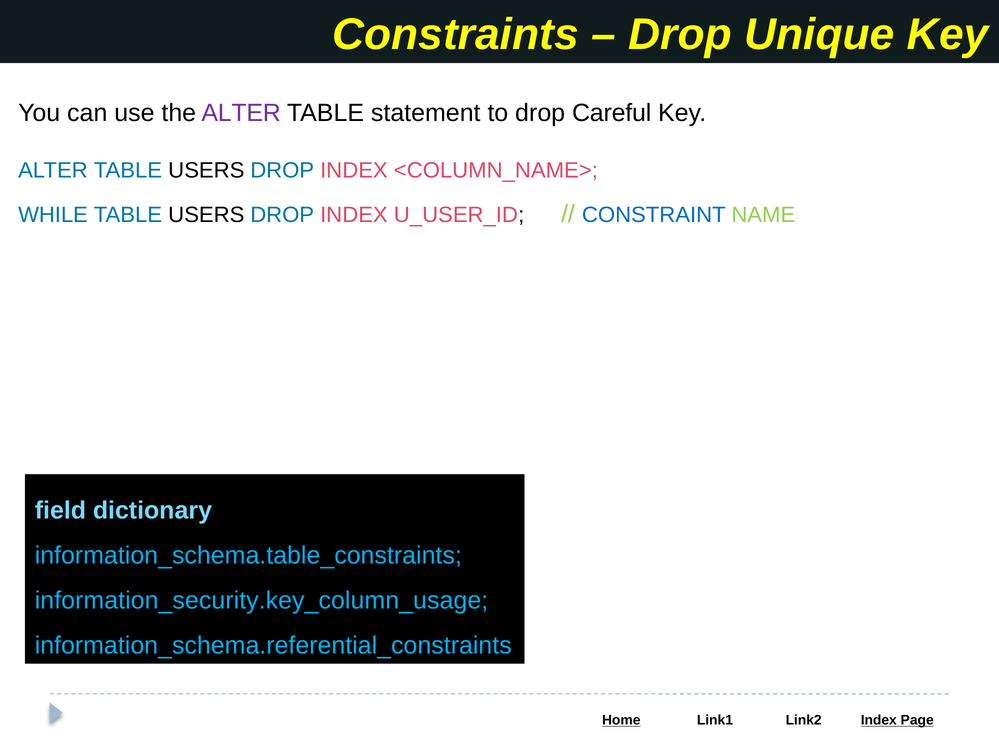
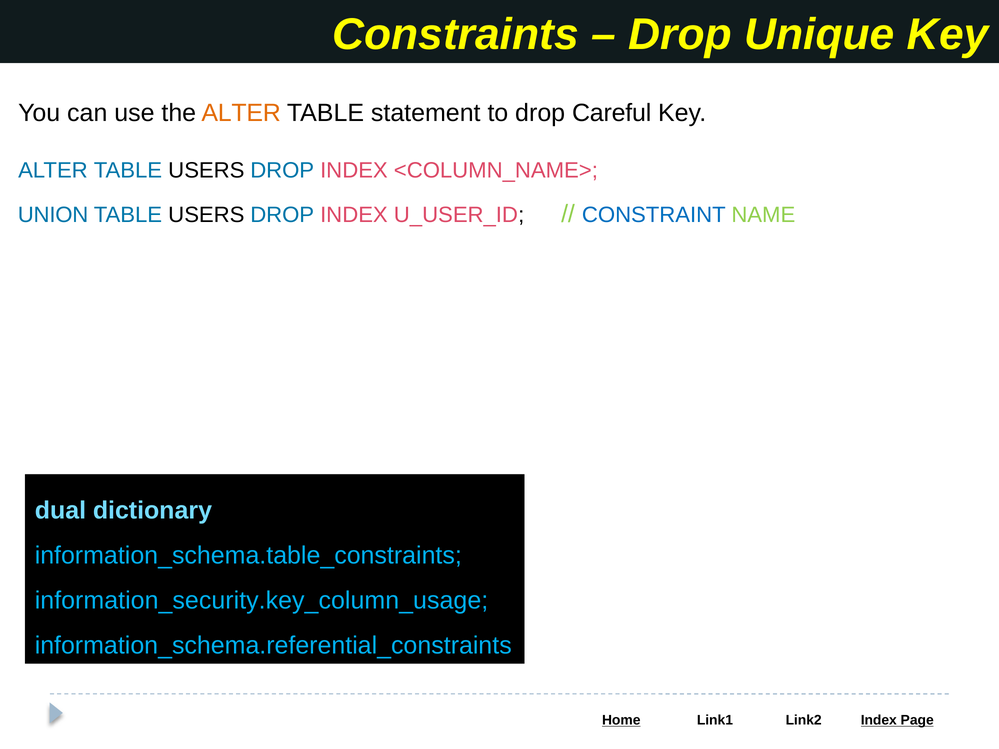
ALTER colour: purple -> orange (241, 113)
WHILE: WHILE -> UNION (53, 215)
field: field -> dual (60, 511)
